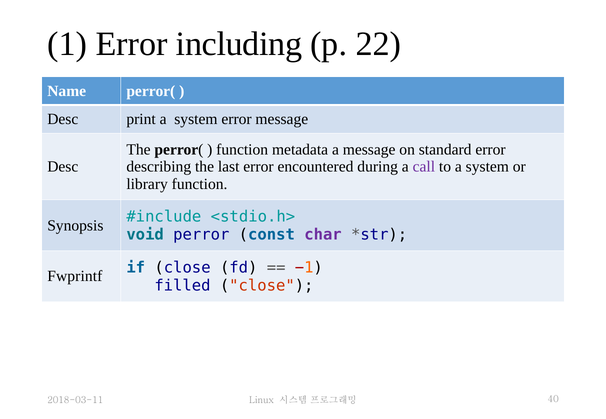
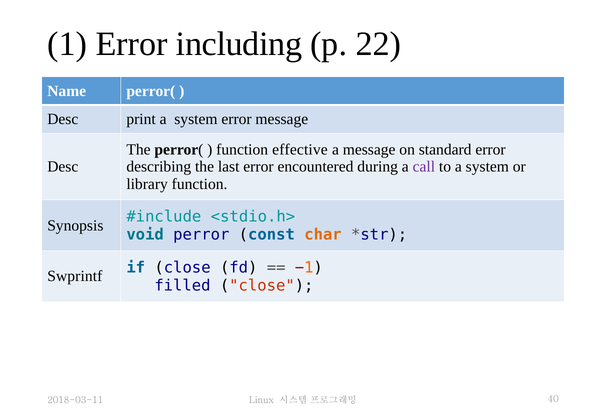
metadata: metadata -> effective (300, 150)
char colour: purple -> orange (323, 235)
Fwprintf: Fwprintf -> Swprintf (75, 277)
